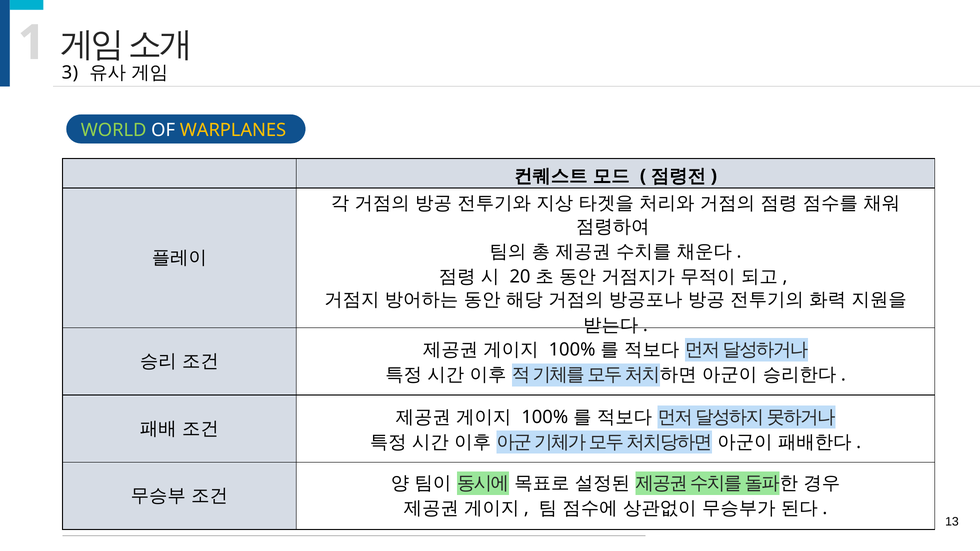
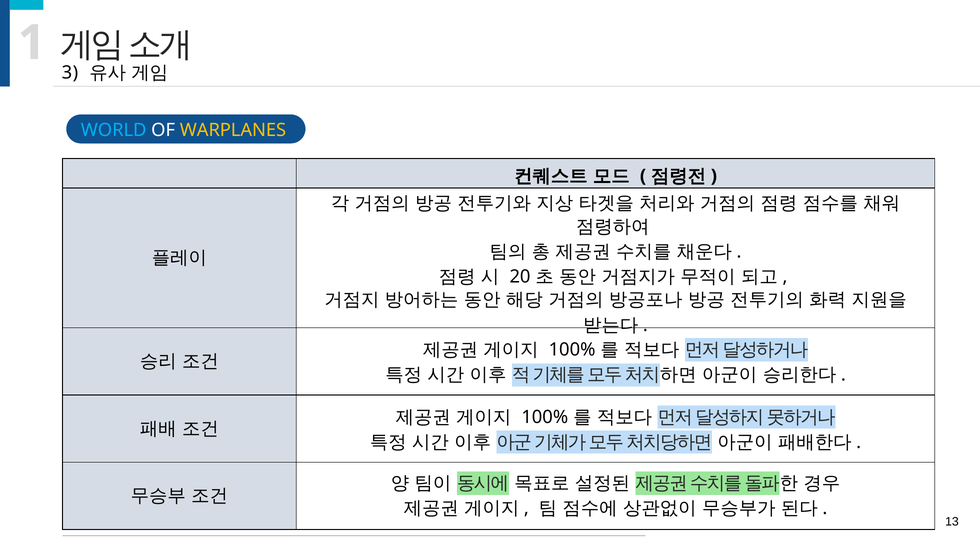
WORLD colour: light green -> light blue (114, 130)
